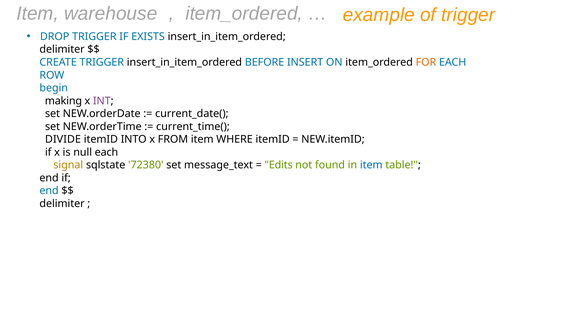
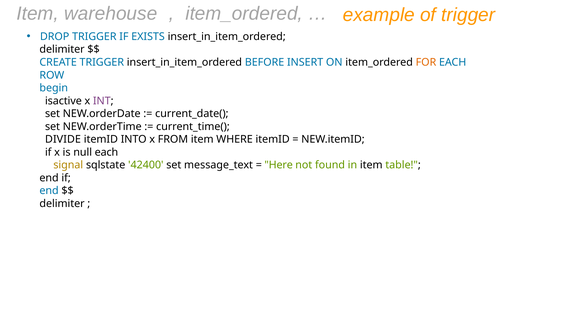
making: making -> isactive (63, 101)
72380: 72380 -> 42400 (146, 165)
Edits: Edits -> Here (279, 165)
item colour: blue -> black (371, 165)
